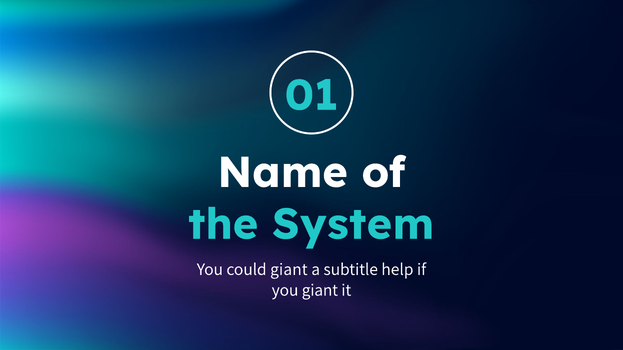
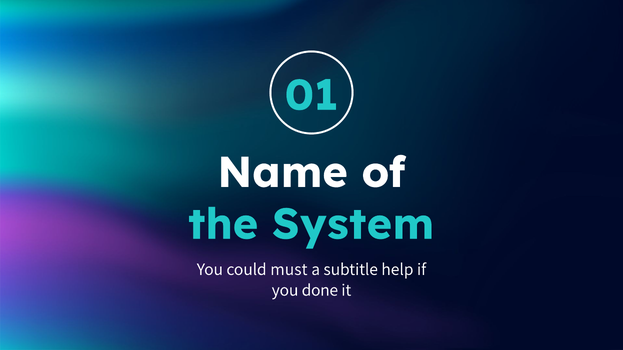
could giant: giant -> must (289, 270)
you giant: giant -> done (320, 290)
